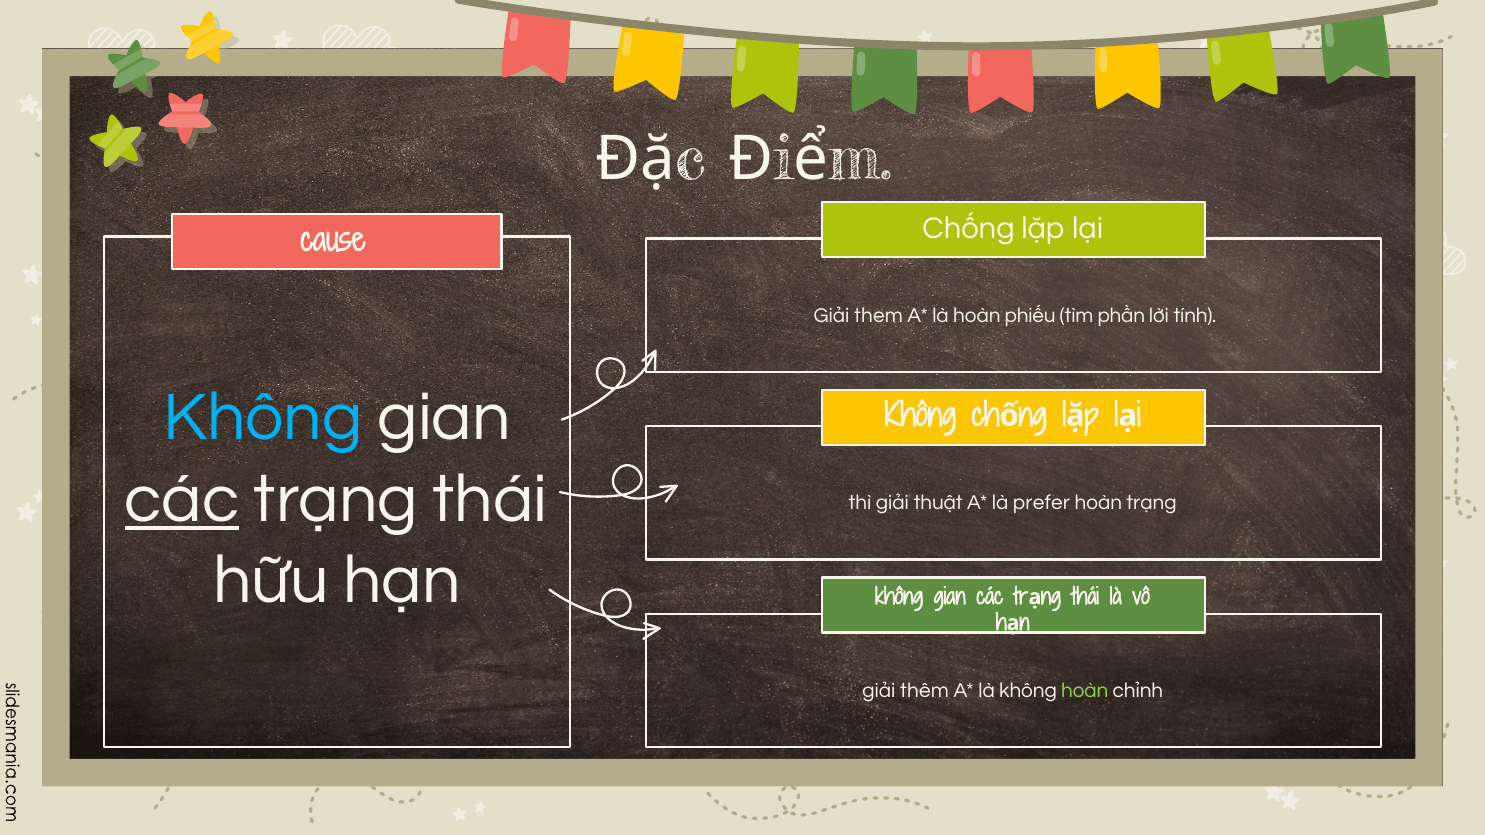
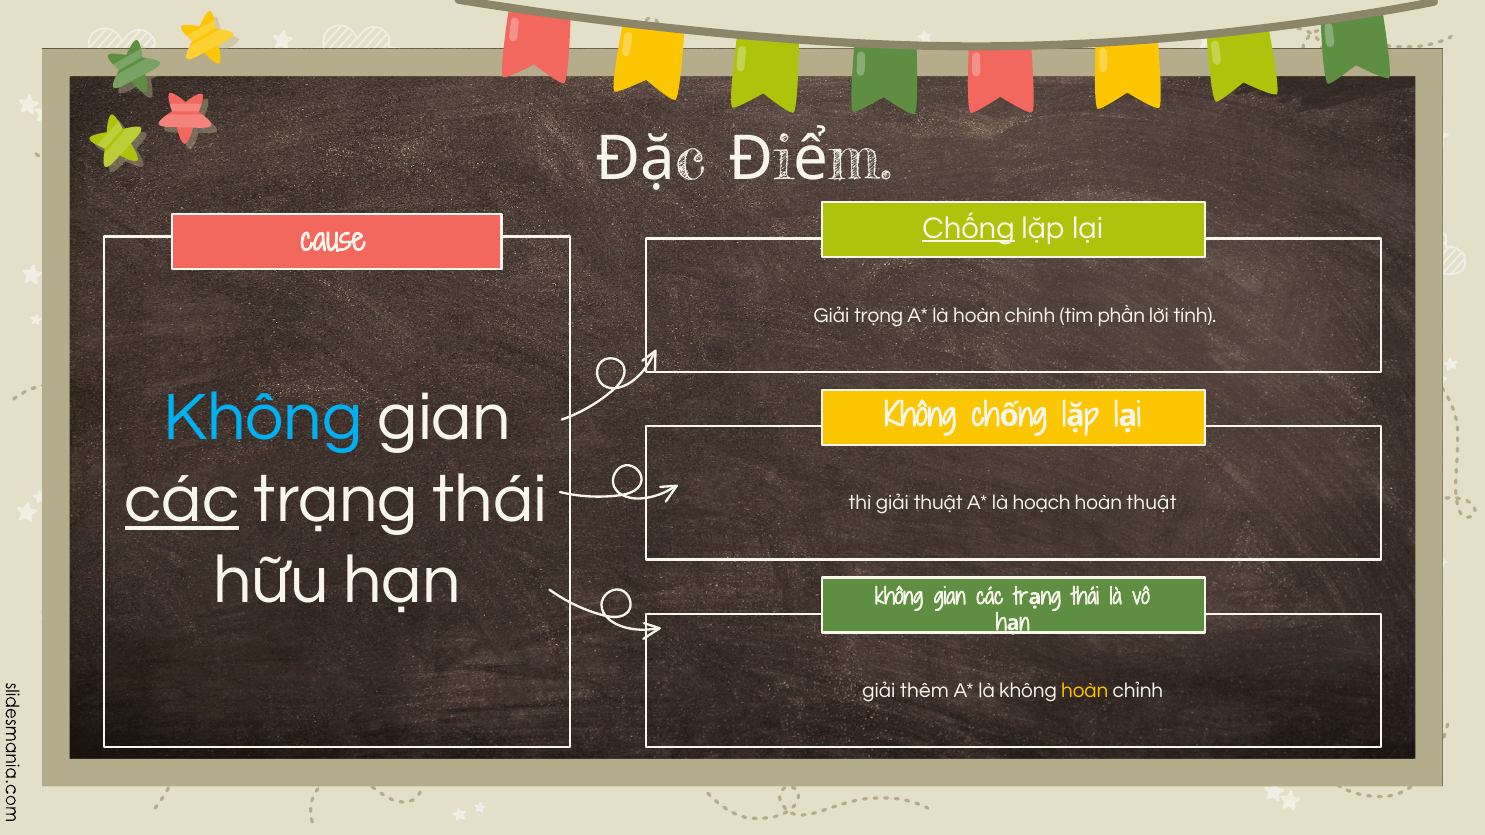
Chống underline: none -> present (969, 228)
them: them -> trọng (879, 315)
phiếu: phiếu -> chính (1030, 315)
prefer: prefer -> hoạch (1042, 503)
hoàn trạng: trạng -> thuật (1151, 503)
hoàn colour: light green -> yellow (1085, 691)
